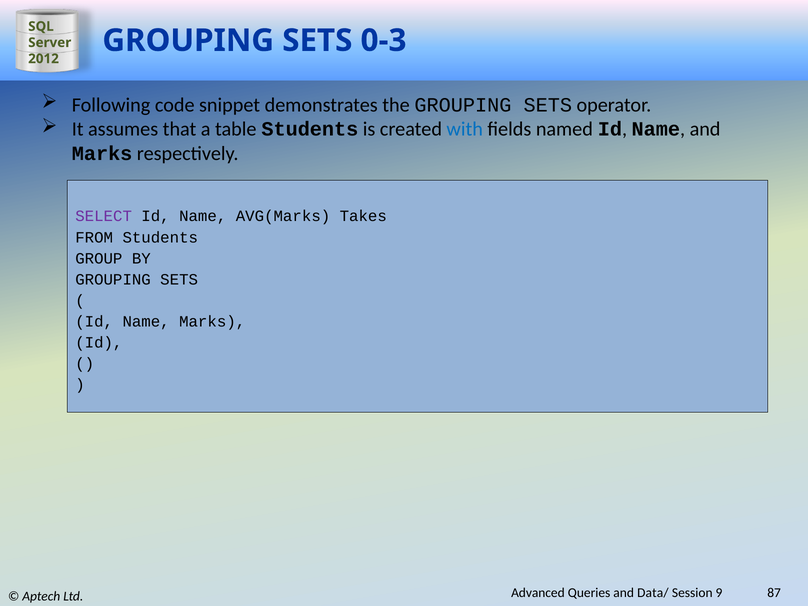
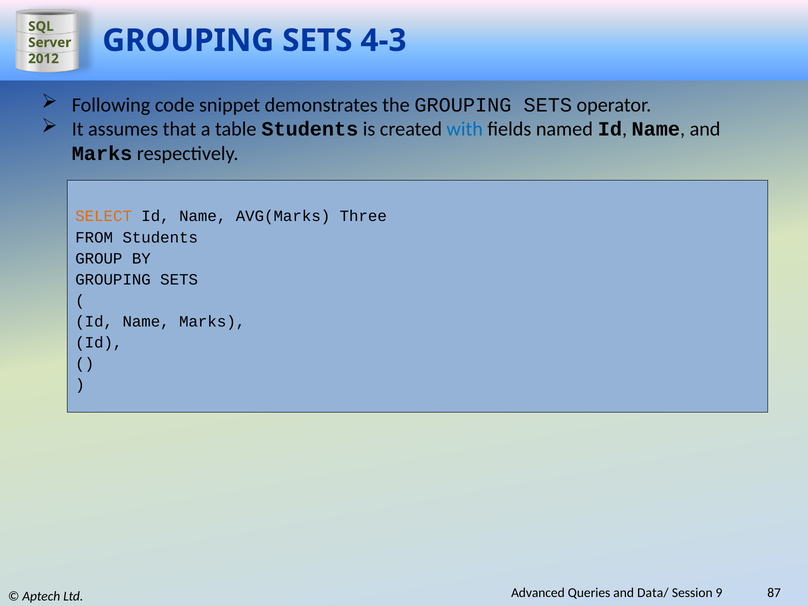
0-3: 0-3 -> 4-3 (384, 41)
SELECT colour: purple -> orange (104, 216)
Takes: Takes -> Three (363, 216)
